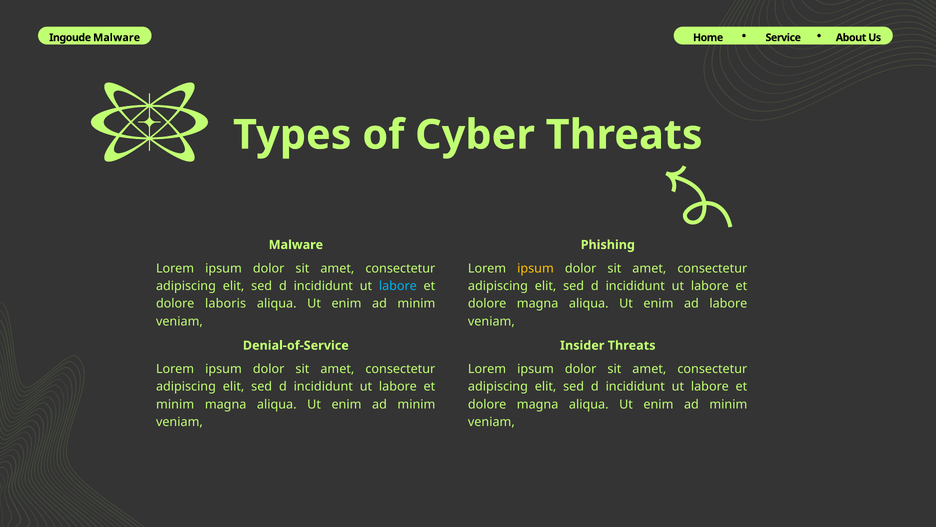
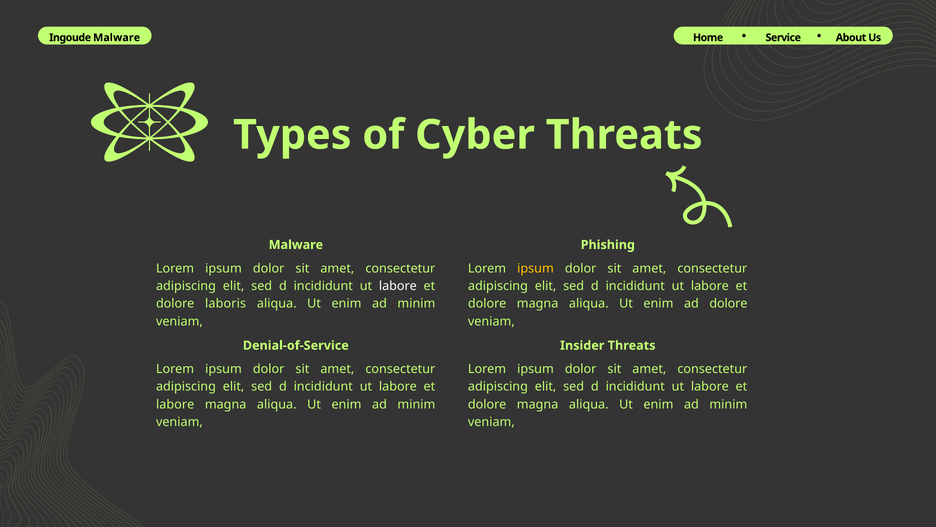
labore colour: light blue -> white (398, 286)
ad labore: labore -> dolore (728, 303)
minim: minim -> labore (175, 404)
